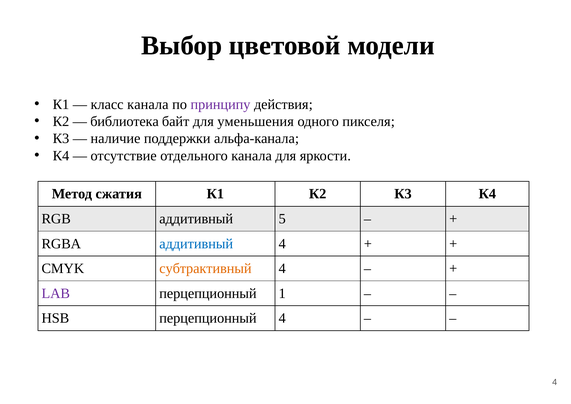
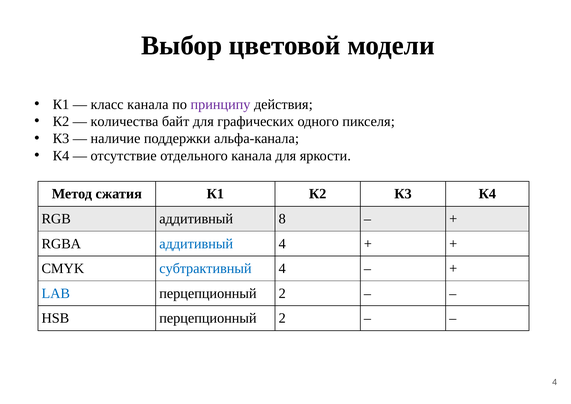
библиотека: библиотека -> количества (124, 121)
уменьшения: уменьшения -> графических (256, 121)
5: 5 -> 8 (282, 219)
субтрактивный colour: orange -> blue (205, 268)
LAB colour: purple -> blue (56, 293)
1: 1 -> 2 (282, 293)
HSB перцепционный 4: 4 -> 2 (282, 318)
